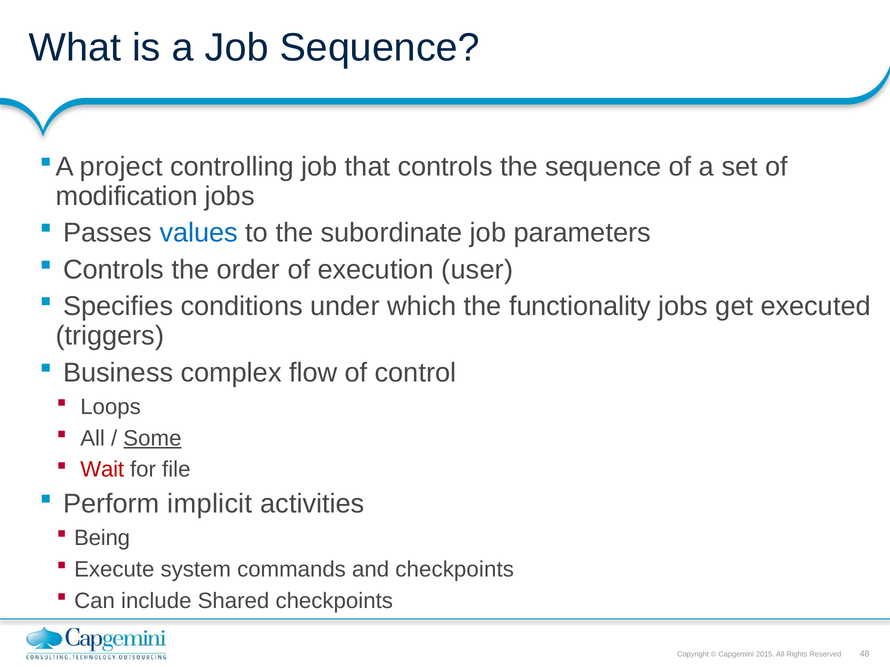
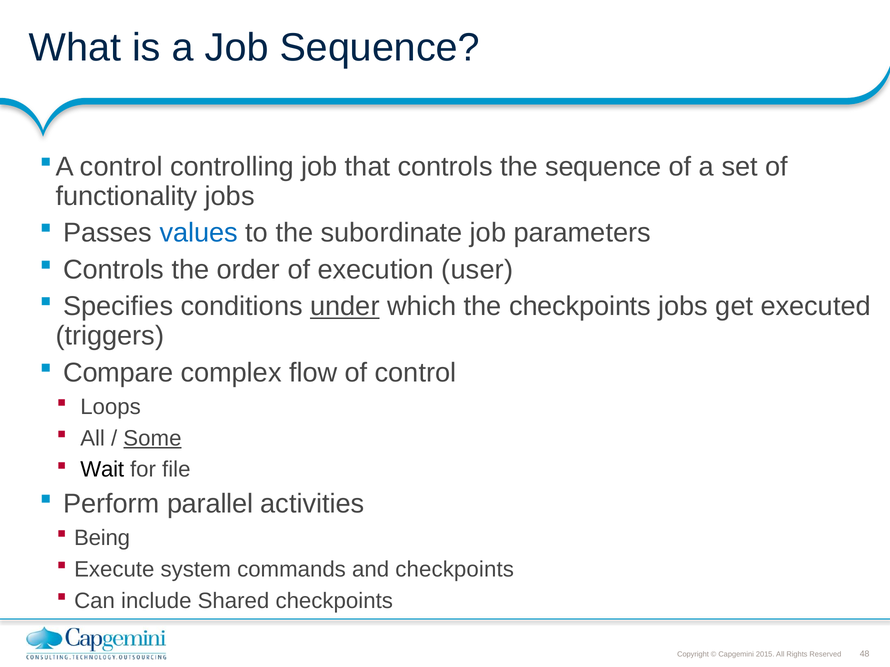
project: project -> control (121, 167)
modification: modification -> functionality (127, 196)
under underline: none -> present (345, 307)
the functionality: functionality -> checkpoints (580, 307)
Business: Business -> Compare (118, 373)
Wait colour: red -> black (102, 470)
implicit: implicit -> parallel (210, 504)
